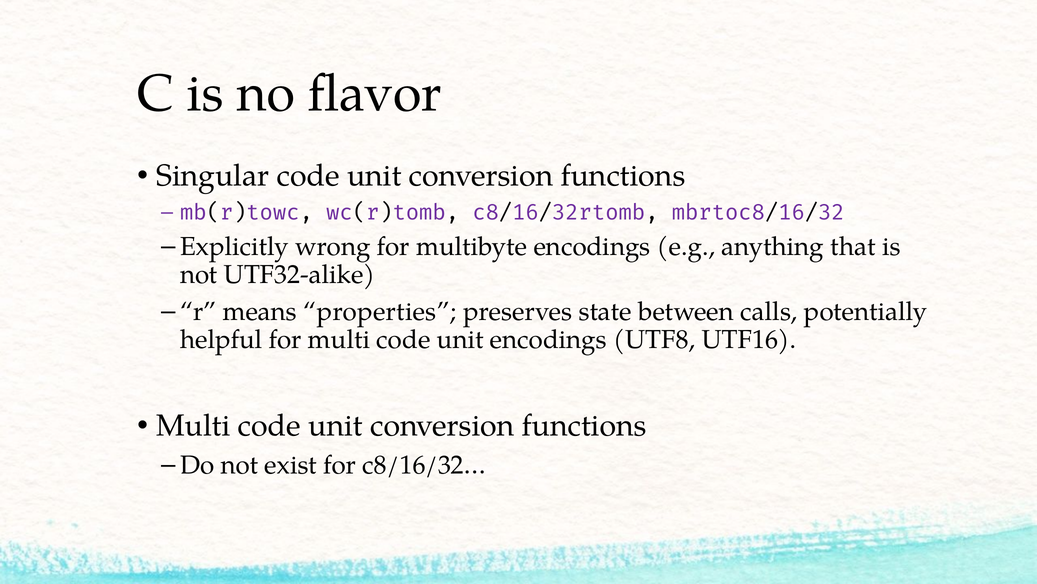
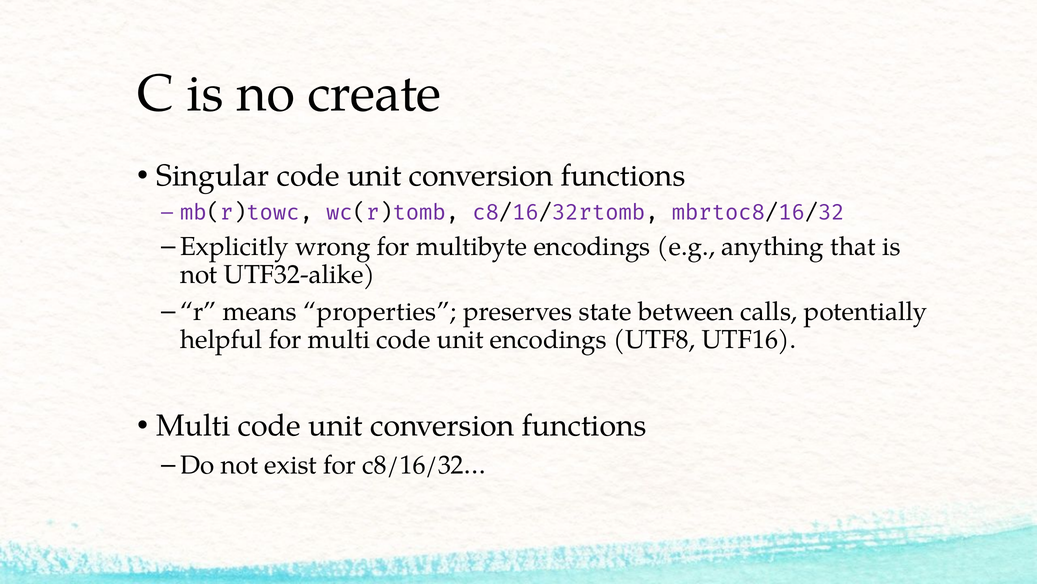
flavor: flavor -> create (375, 94)
